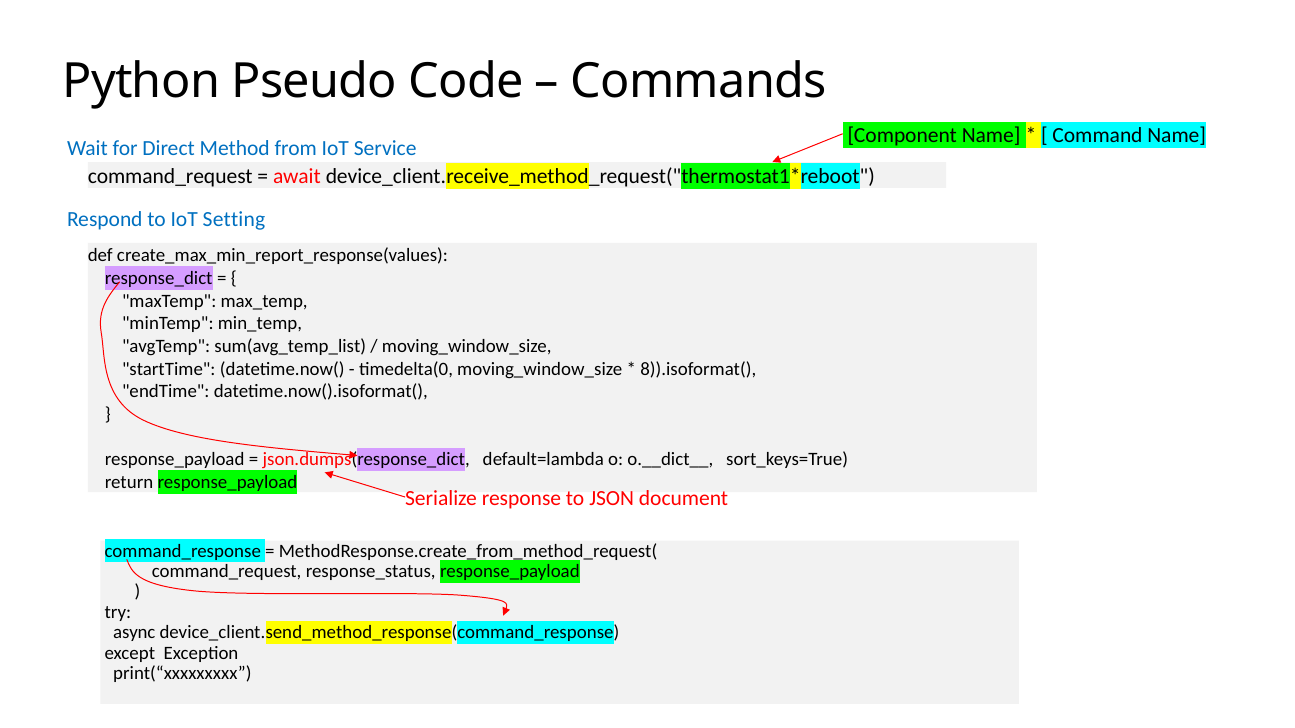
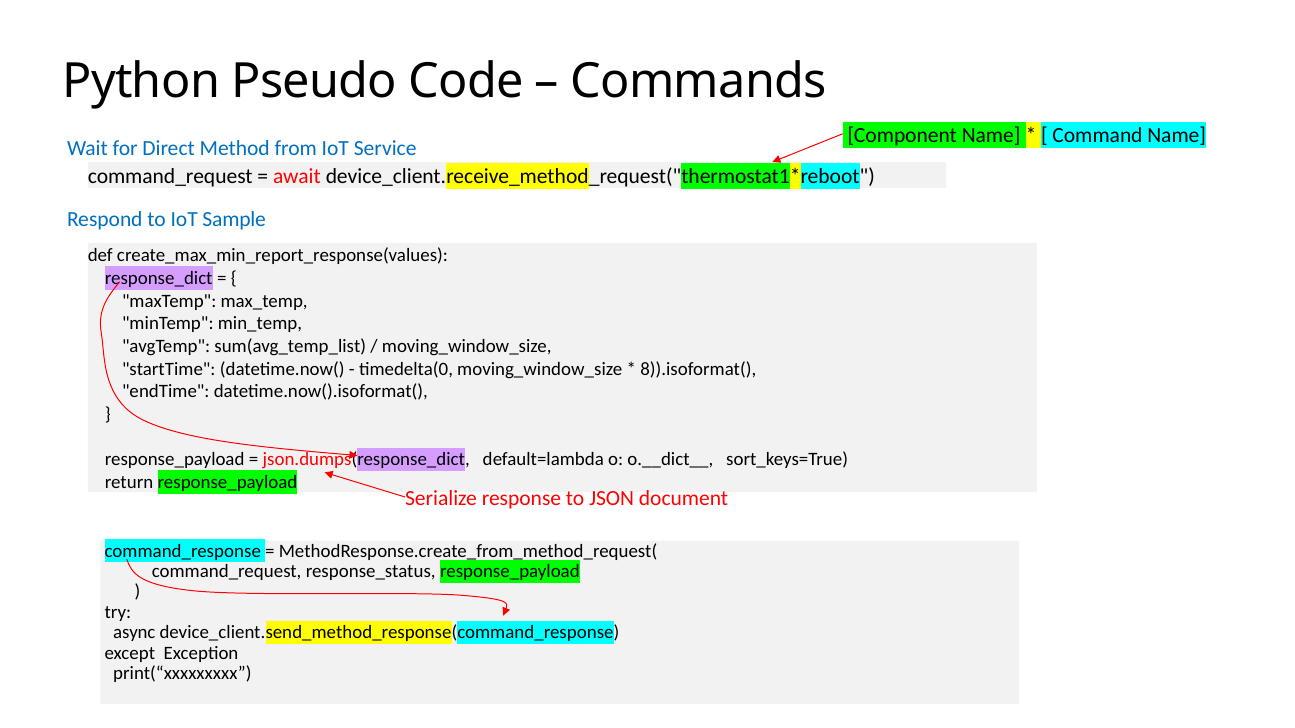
Setting: Setting -> Sample (234, 220)
